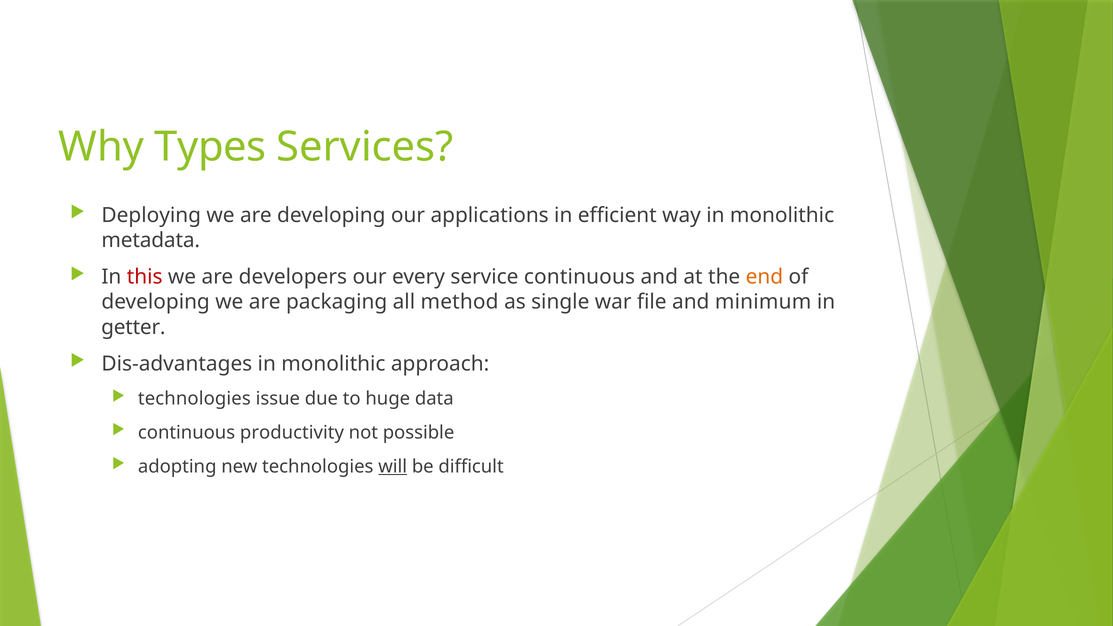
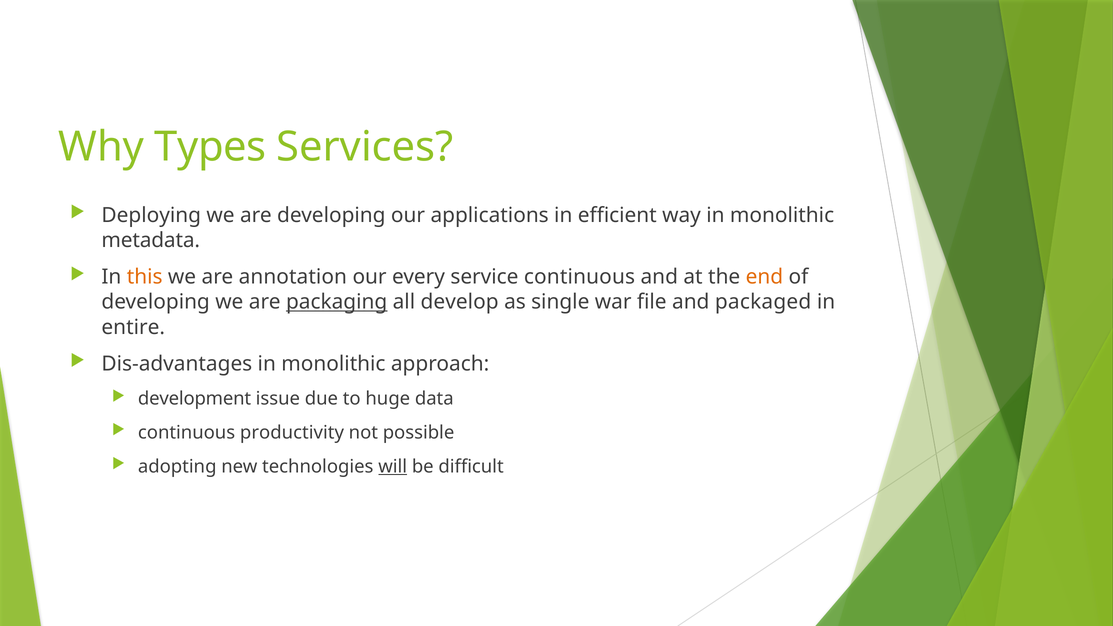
this colour: red -> orange (145, 277)
developers: developers -> annotation (293, 277)
packaging underline: none -> present (337, 302)
method: method -> develop (460, 302)
minimum: minimum -> packaged (763, 302)
getter: getter -> entire (133, 327)
technologies: technologies -> development (195, 399)
